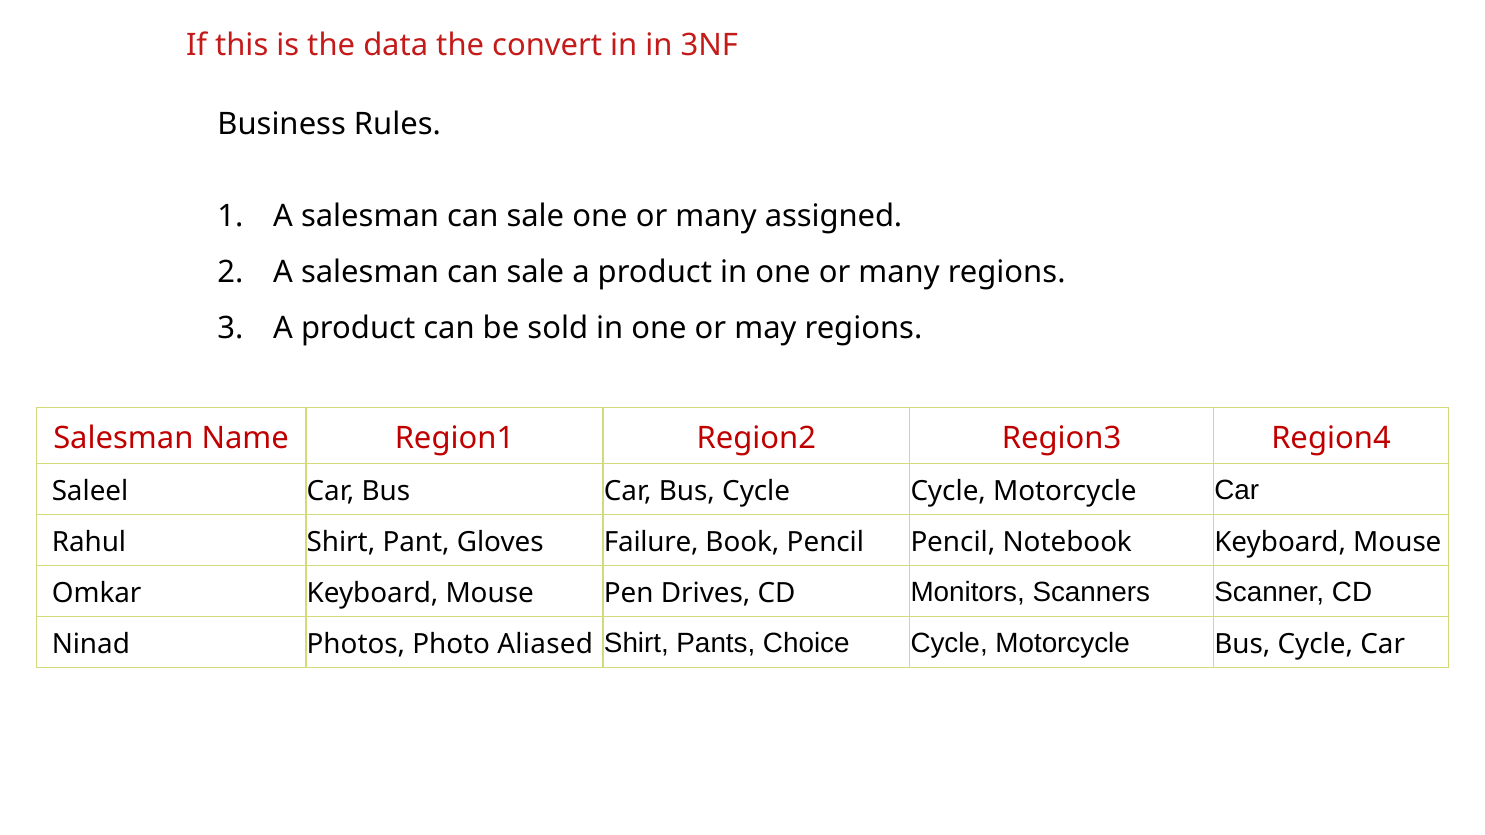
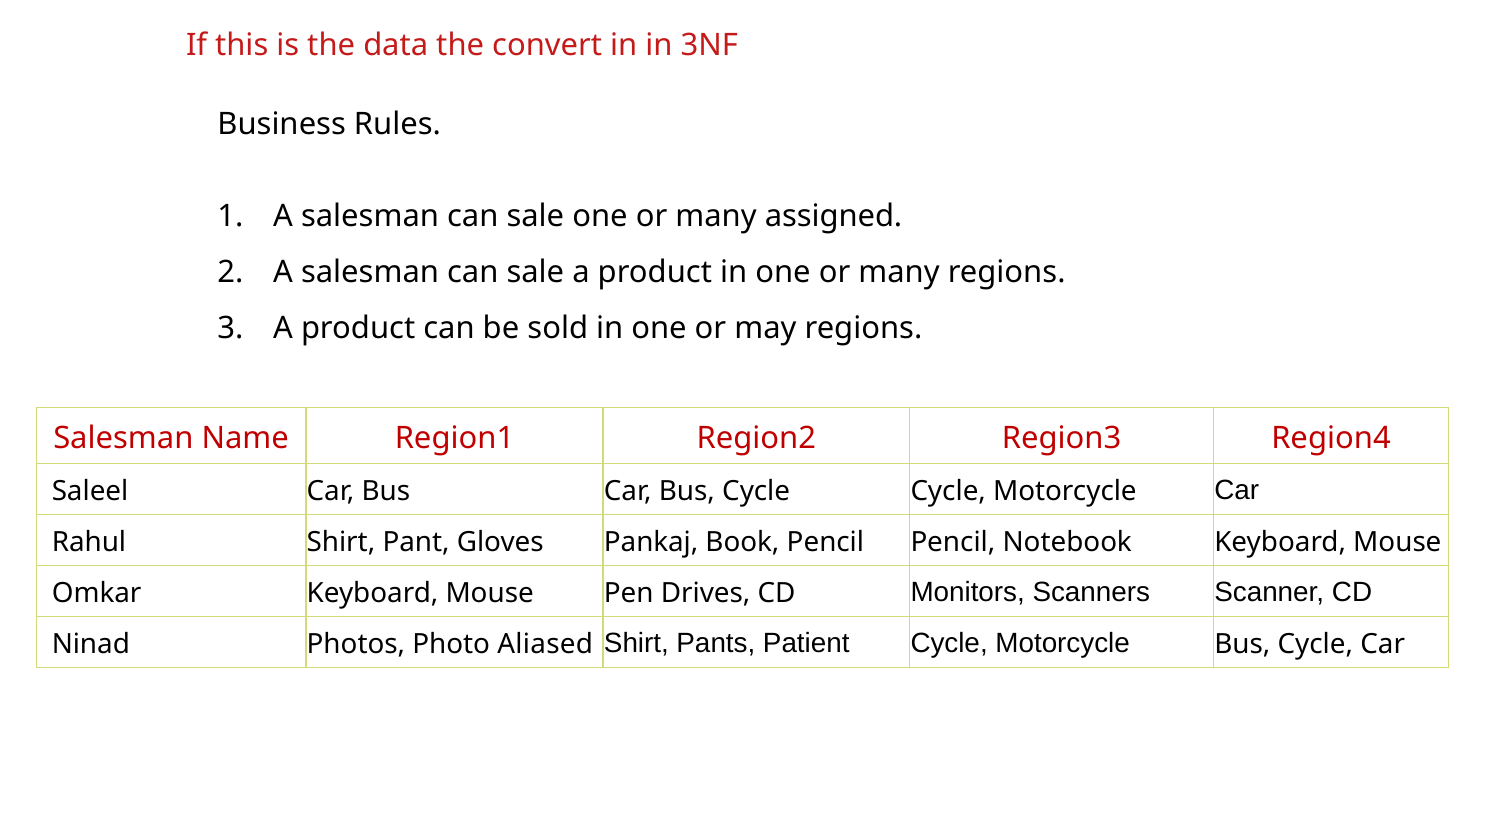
Failure: Failure -> Pankaj (651, 542)
Choice: Choice -> Patient (806, 643)
